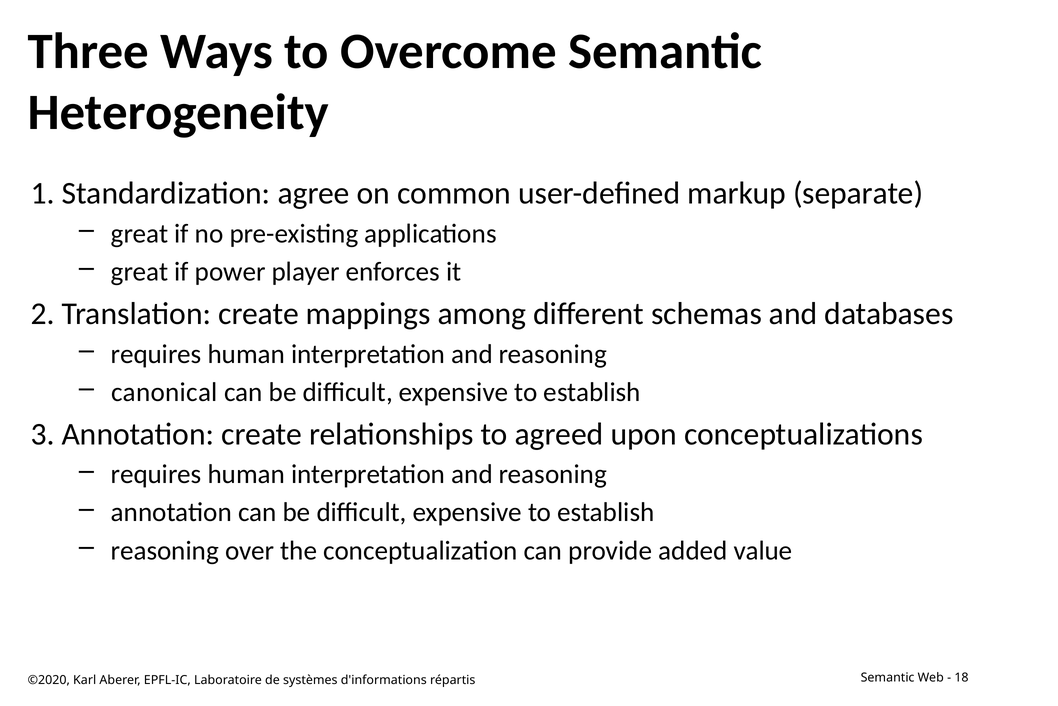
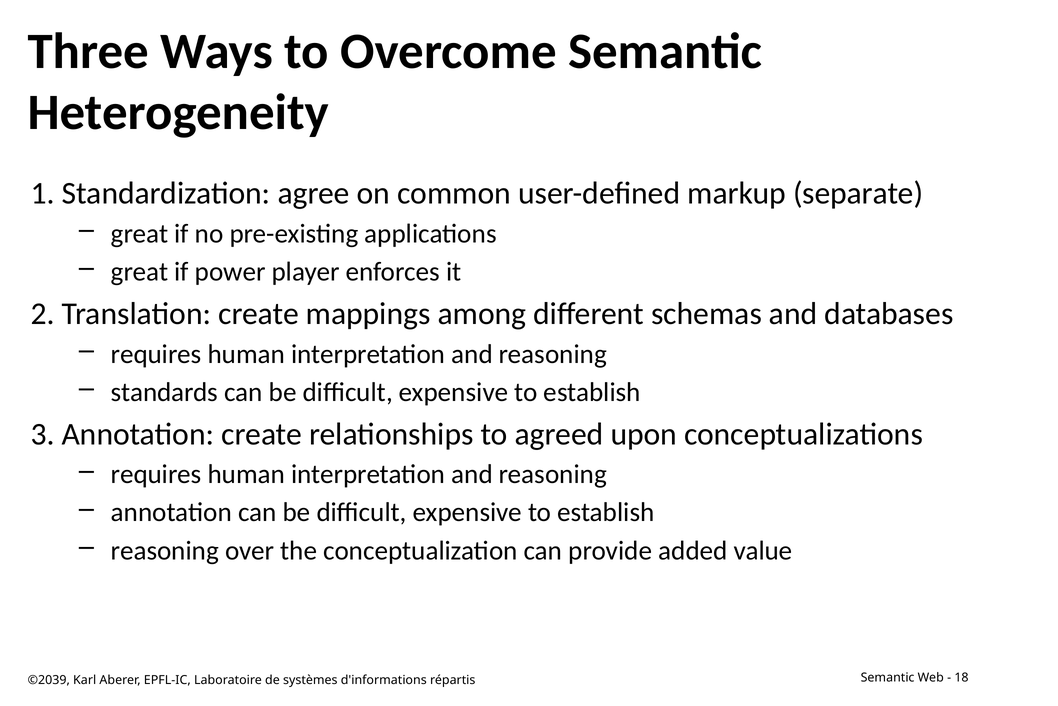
canonical: canonical -> standards (165, 392)
©2020: ©2020 -> ©2039 (49, 680)
